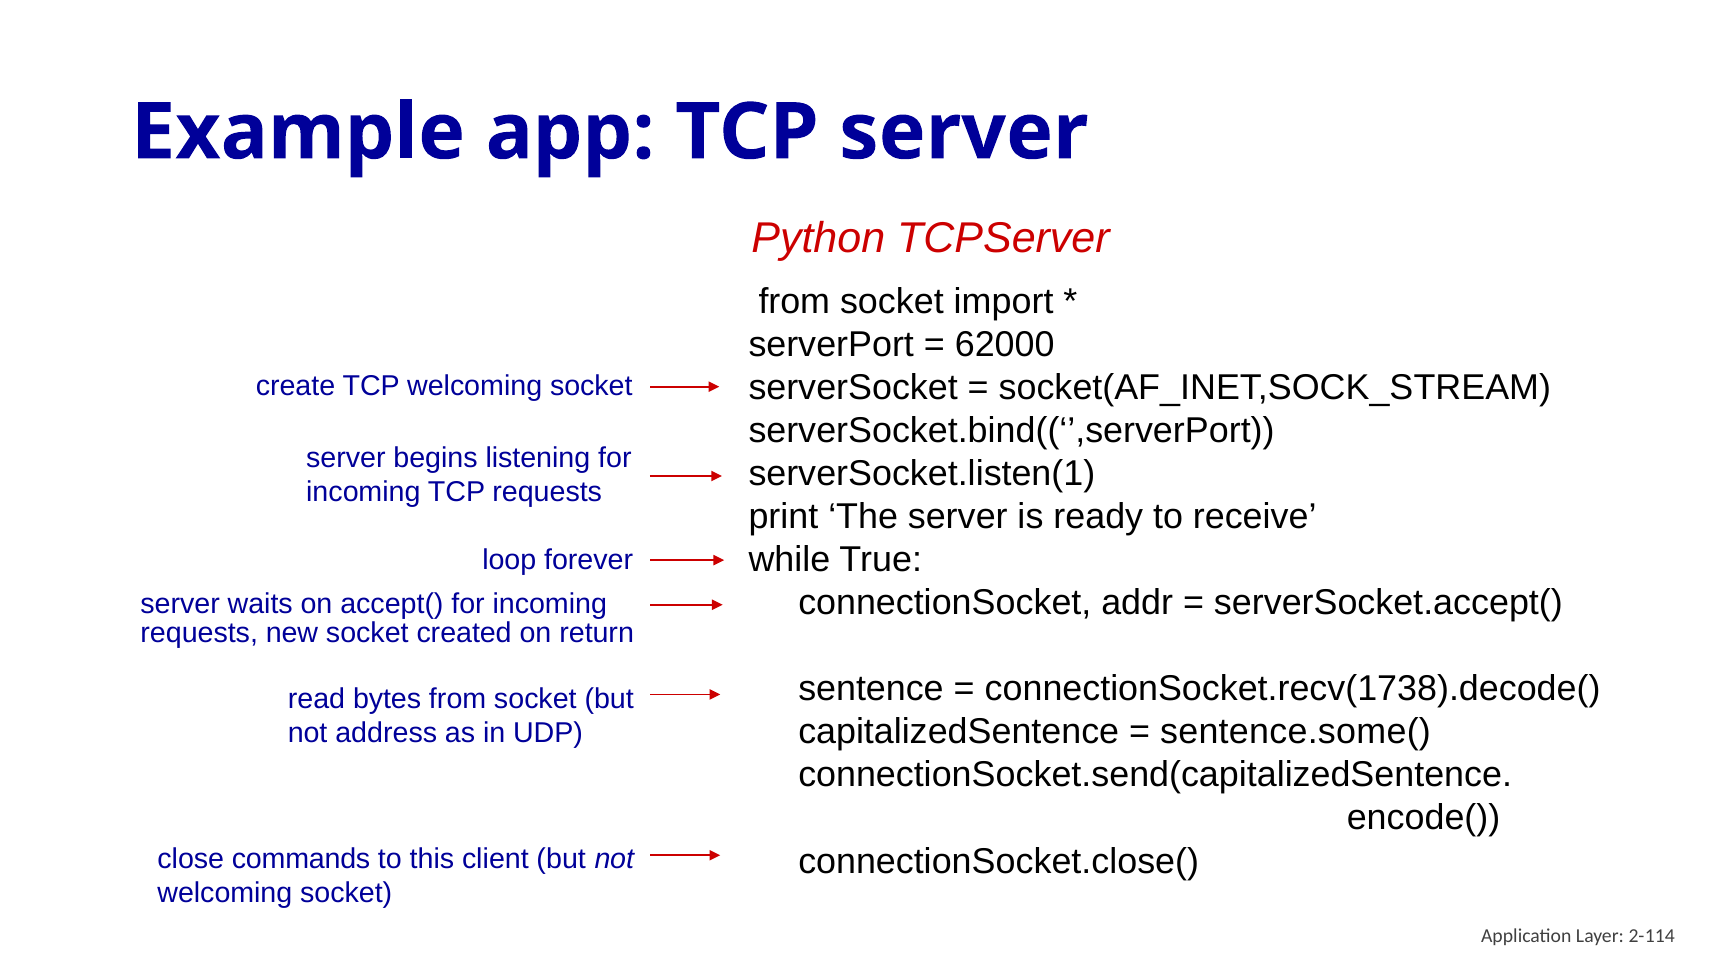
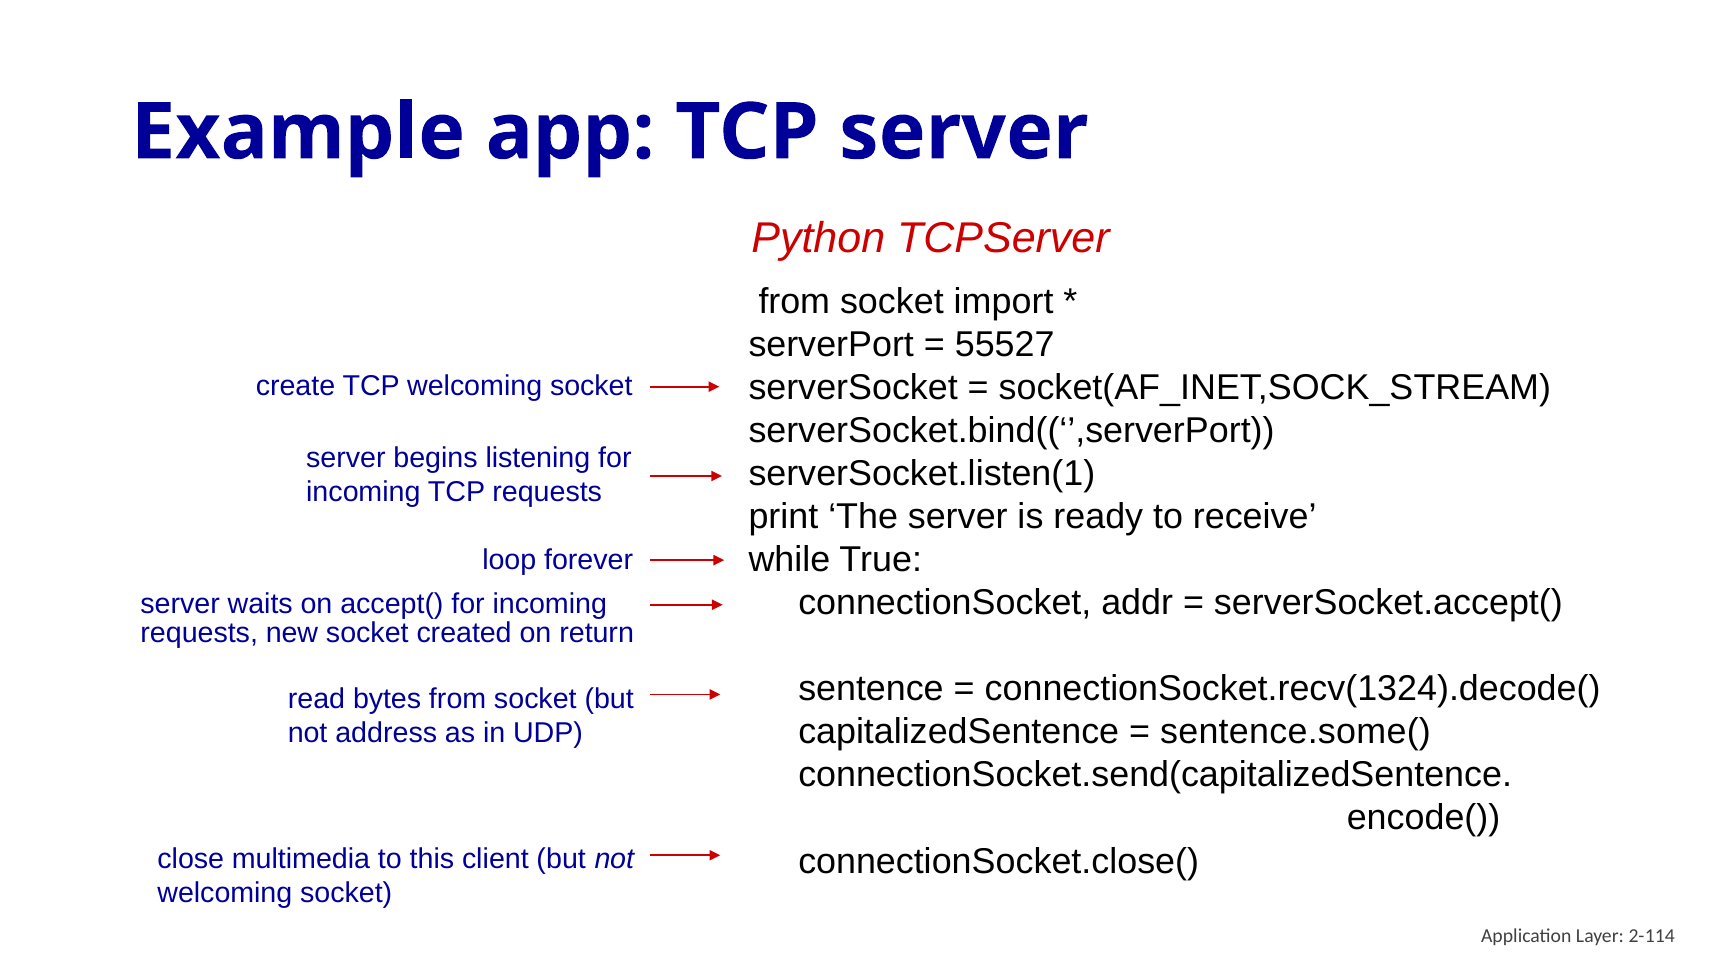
62000: 62000 -> 55527 (1005, 345)
connectionSocket.recv(1738).decode(: connectionSocket.recv(1738).decode( -> connectionSocket.recv(1324).decode( (1293, 689)
commands: commands -> multimedia (301, 858)
